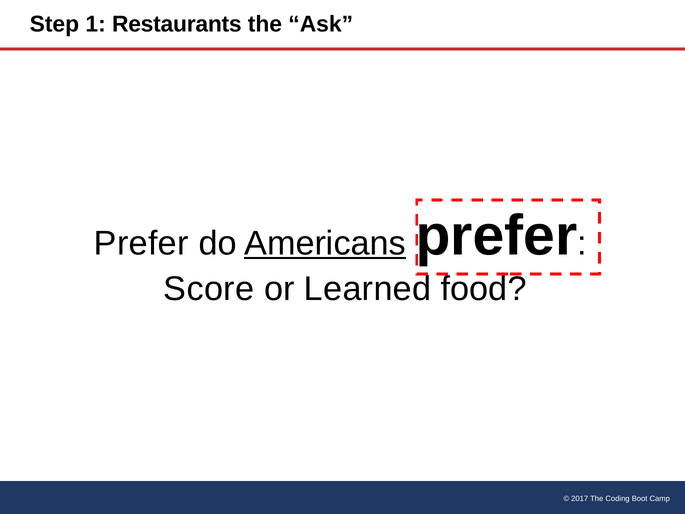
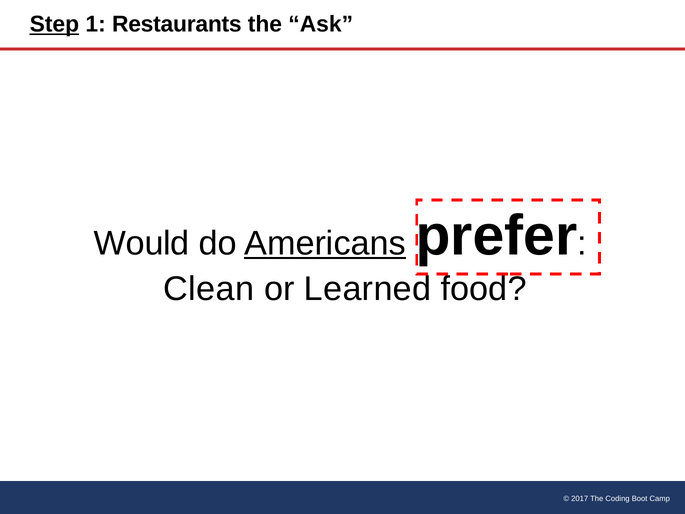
Step underline: none -> present (54, 24)
Prefer: Prefer -> Would (142, 243)
Score: Score -> Clean (209, 289)
